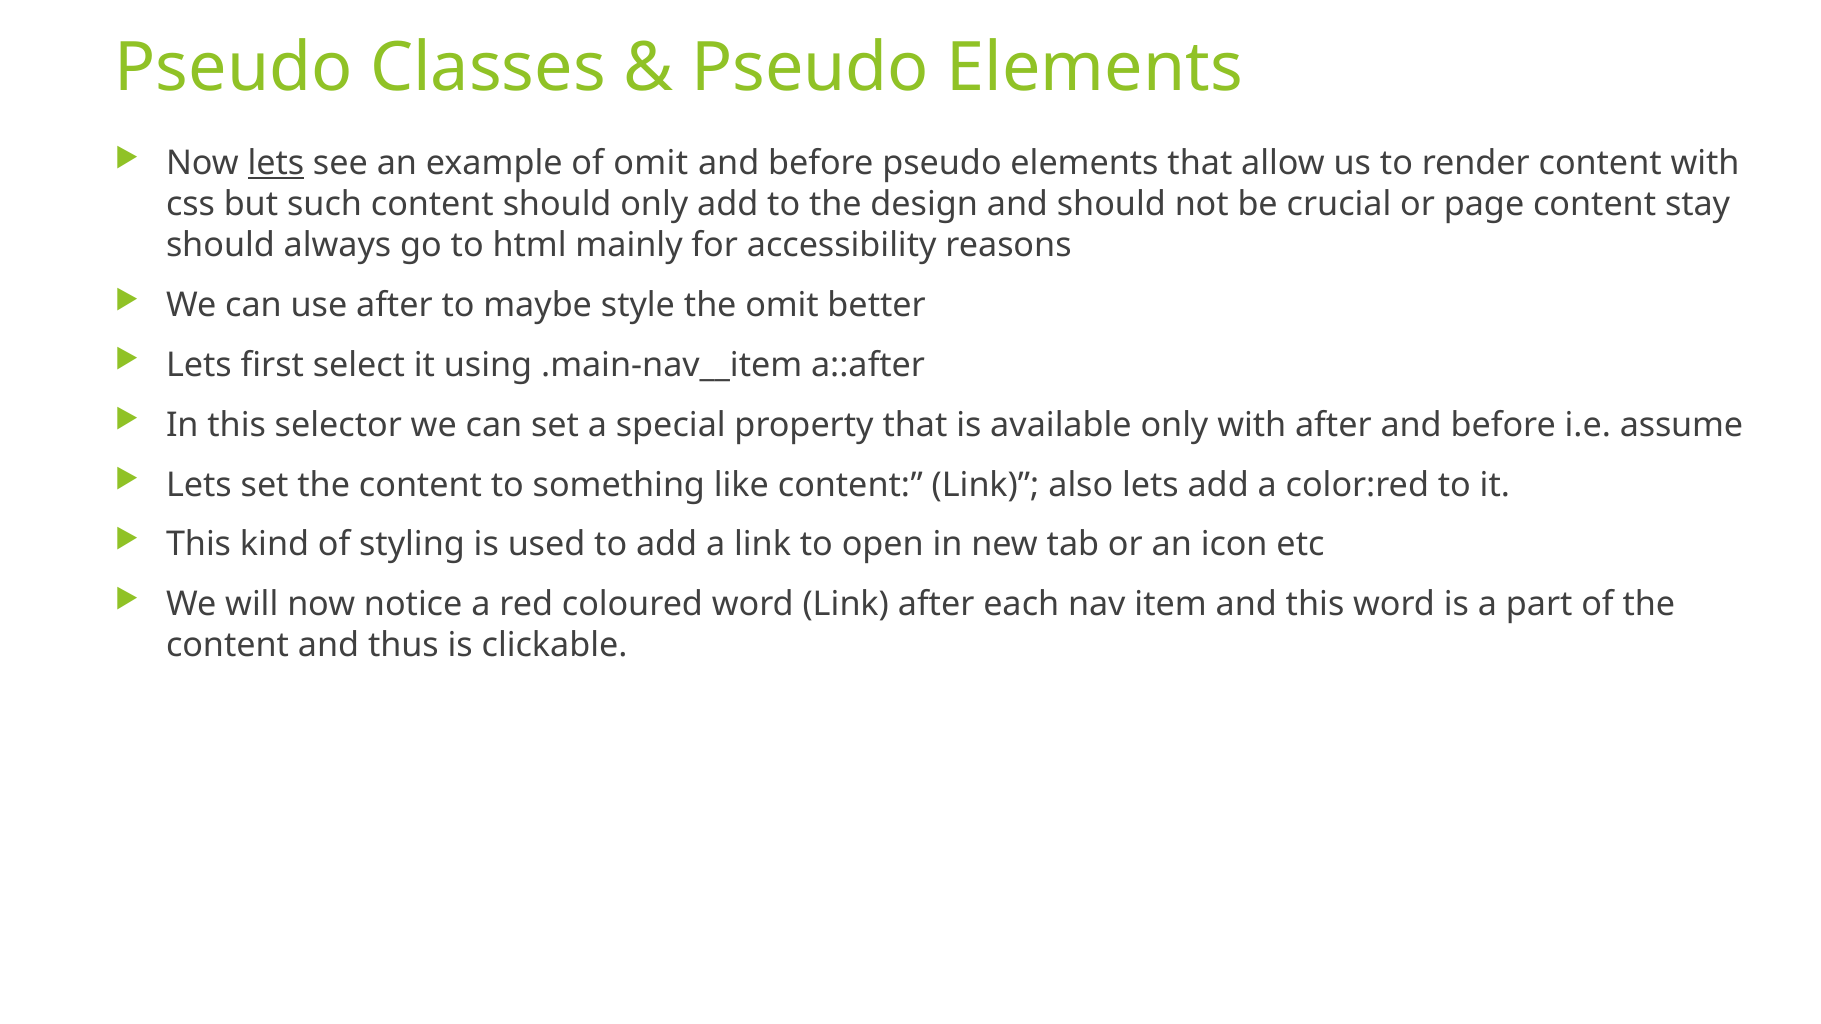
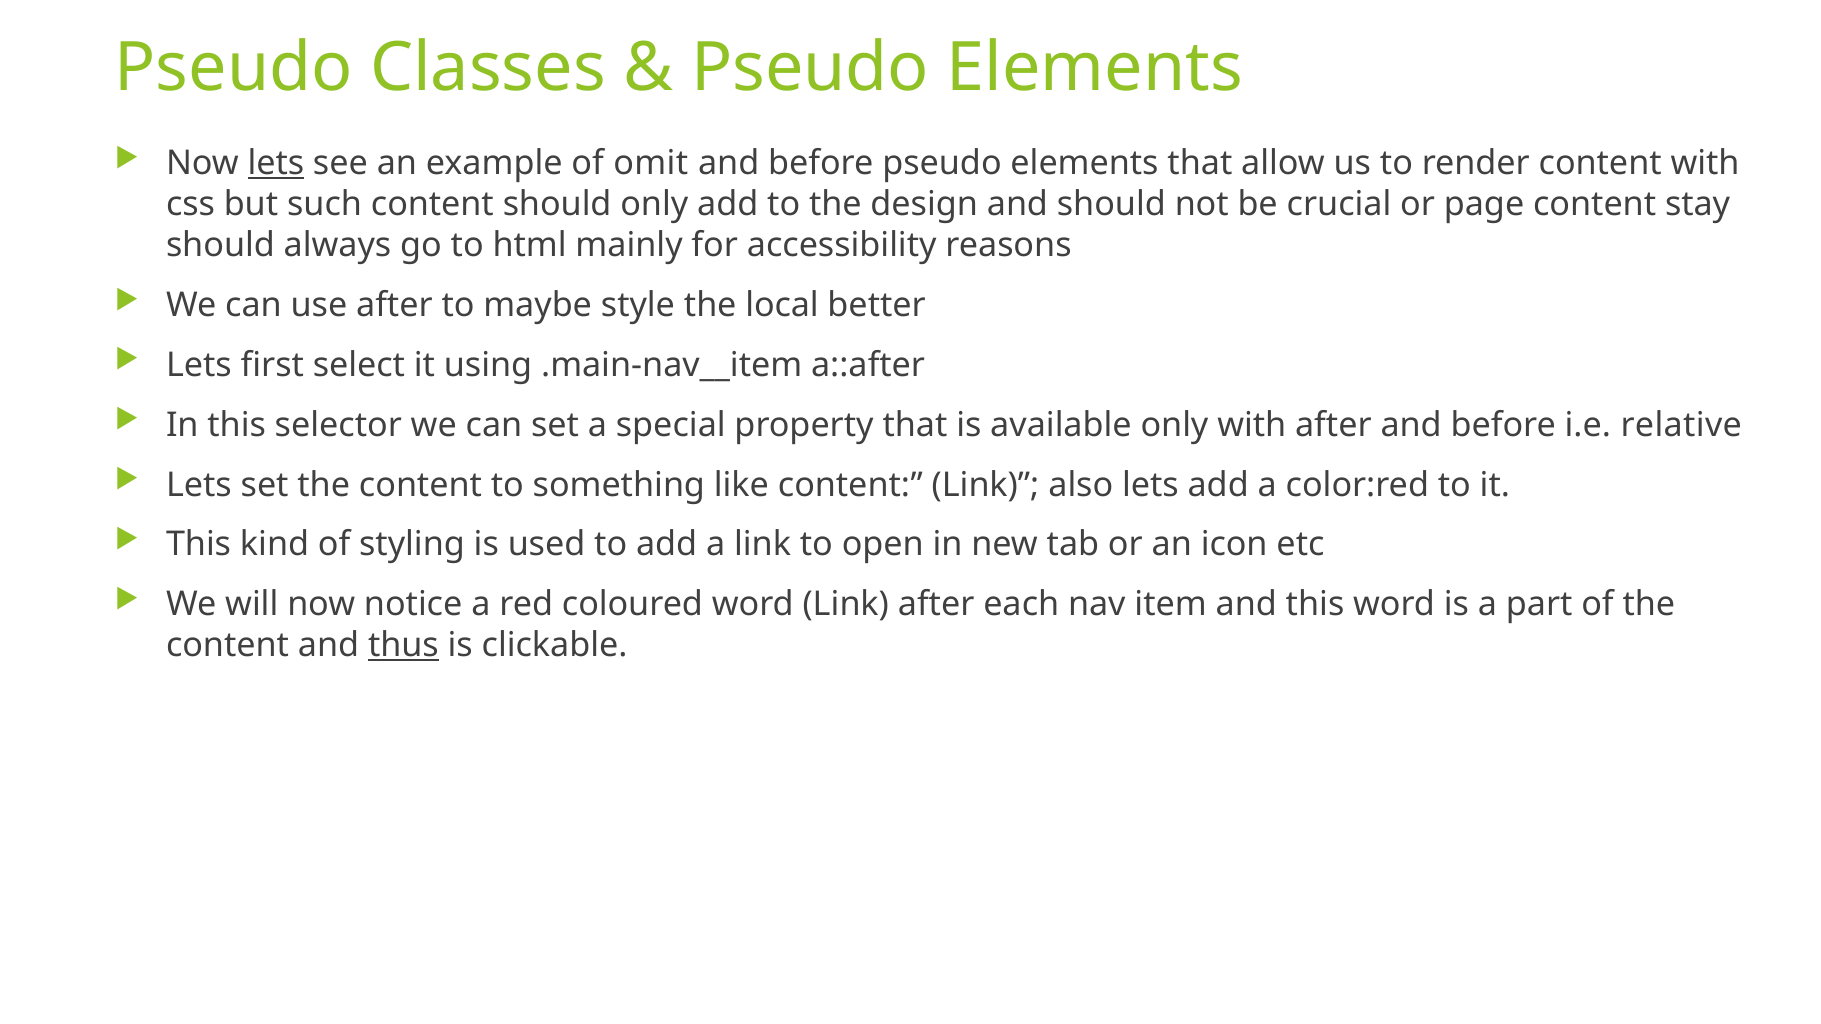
the omit: omit -> local (782, 305)
assume: assume -> relative (1681, 425)
thus underline: none -> present (403, 646)
